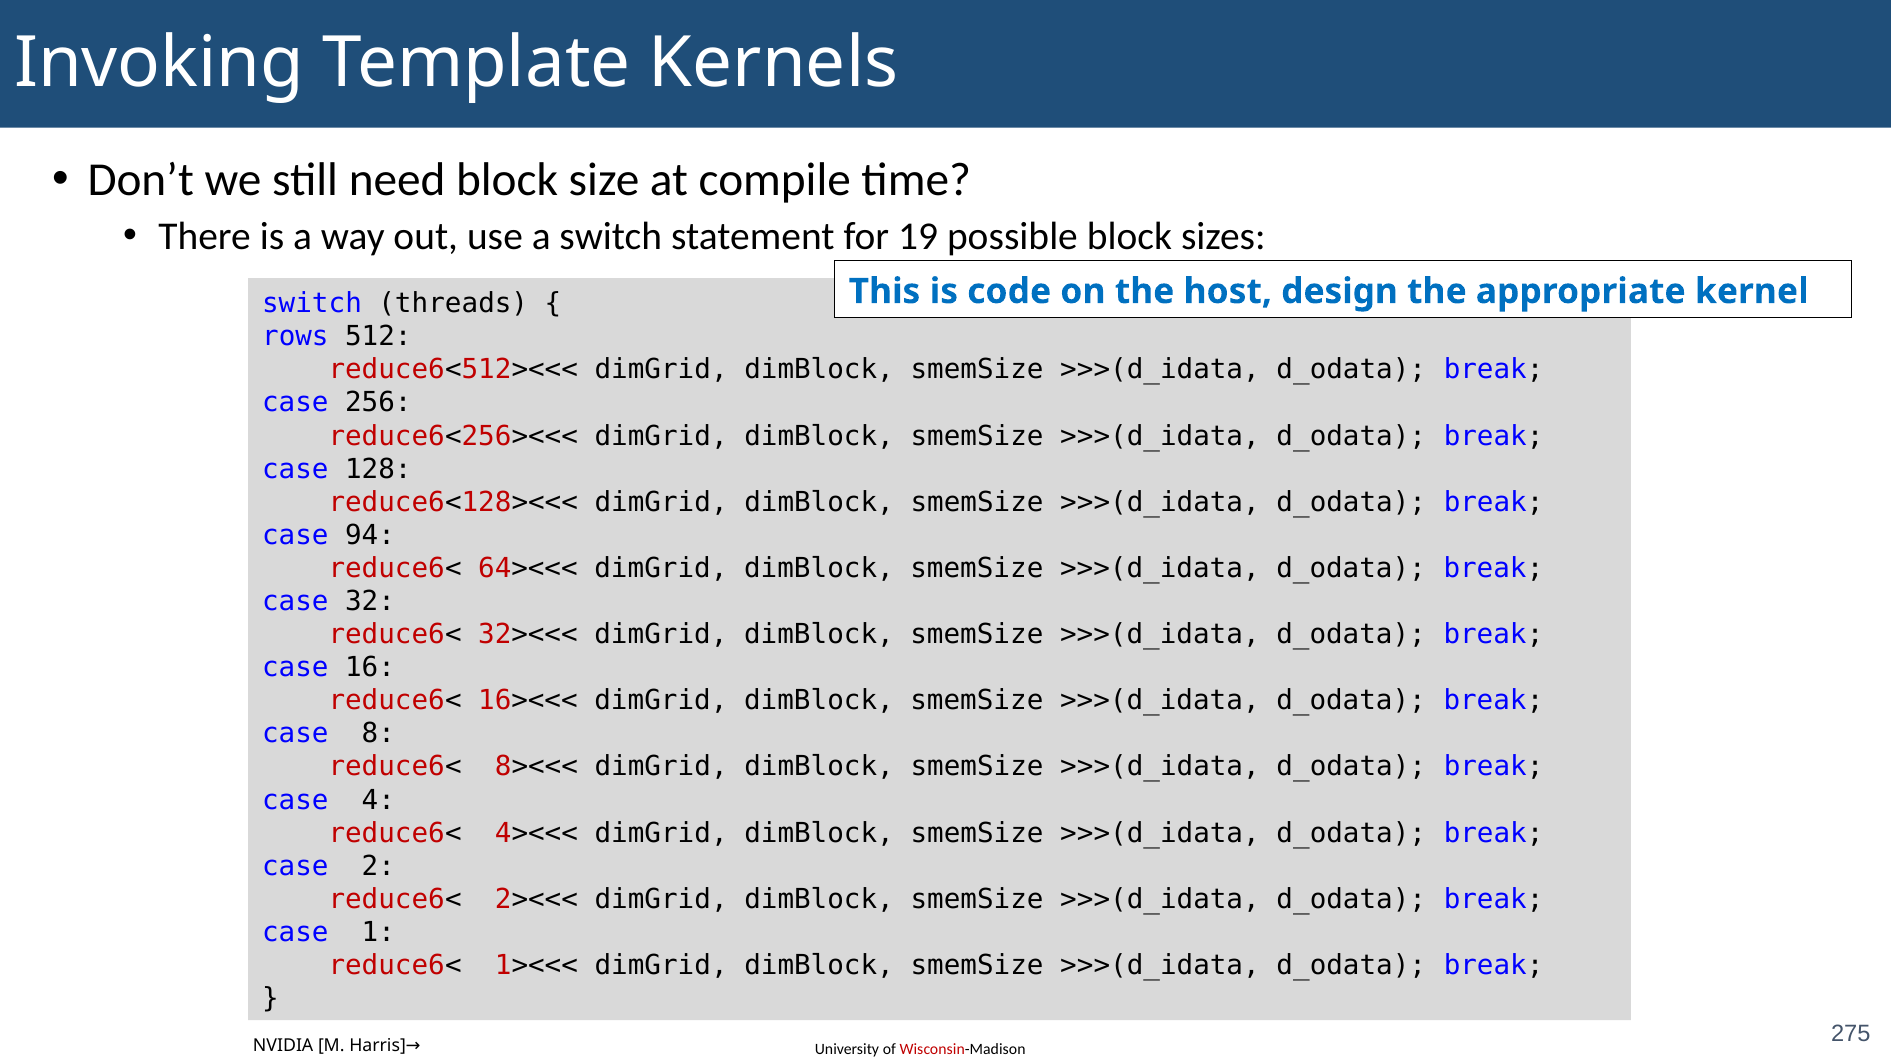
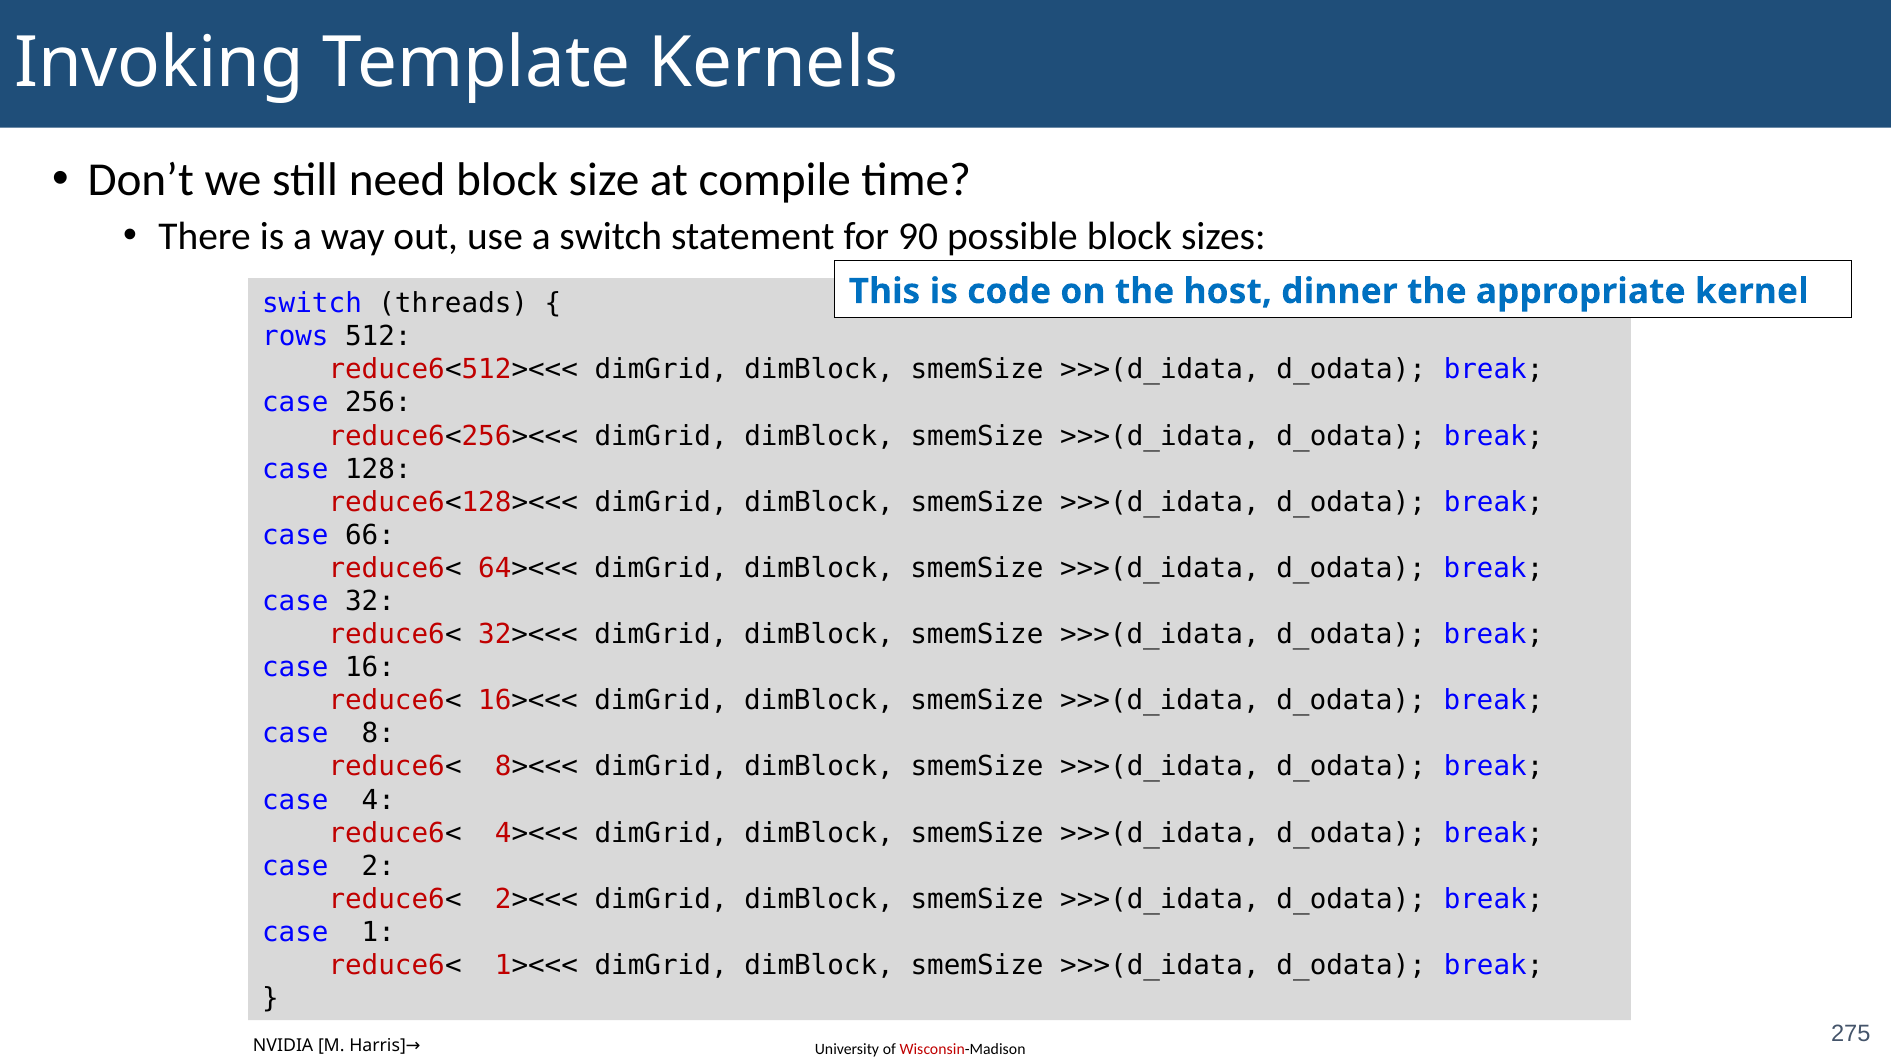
19: 19 -> 90 (918, 237)
design: design -> dinner (1339, 292)
94: 94 -> 66 (370, 536)
